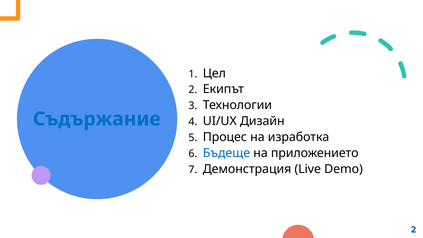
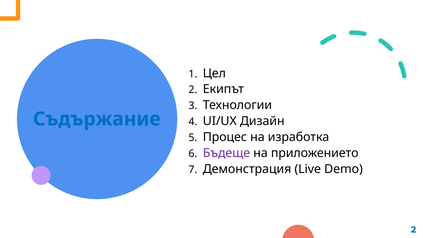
Бъдеще colour: blue -> purple (226, 153)
